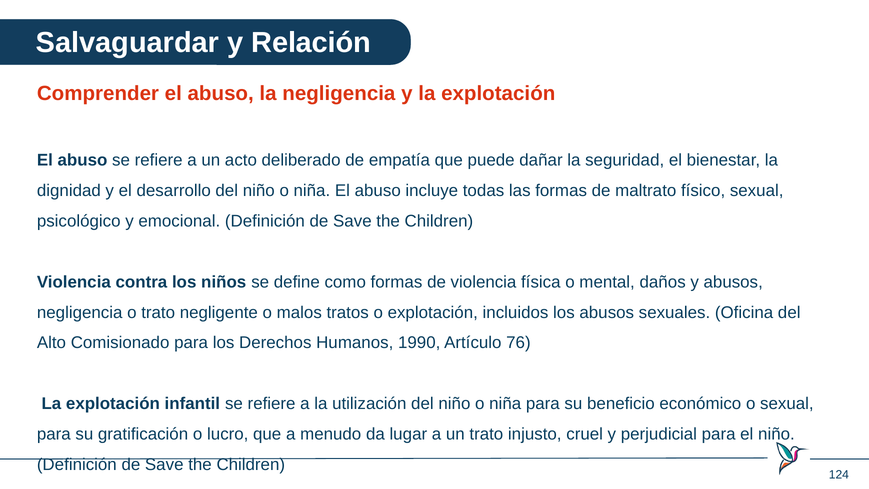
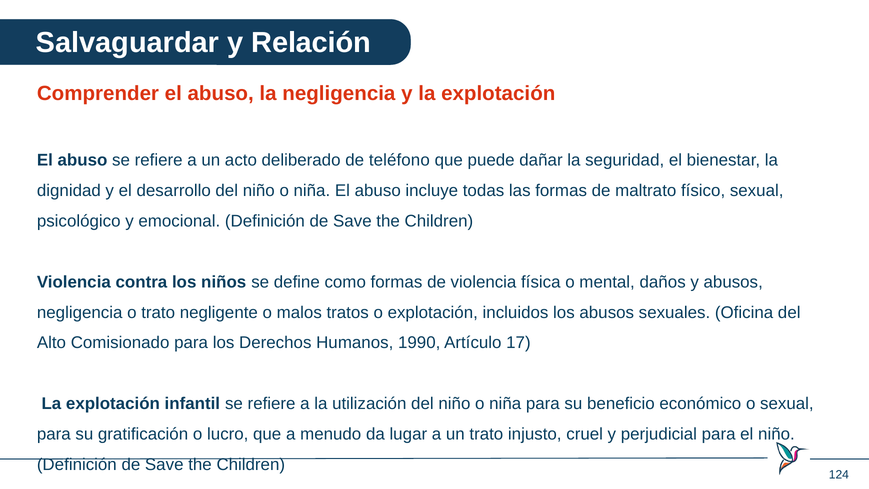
empatía: empatía -> teléfono (399, 160)
76: 76 -> 17 (518, 343)
